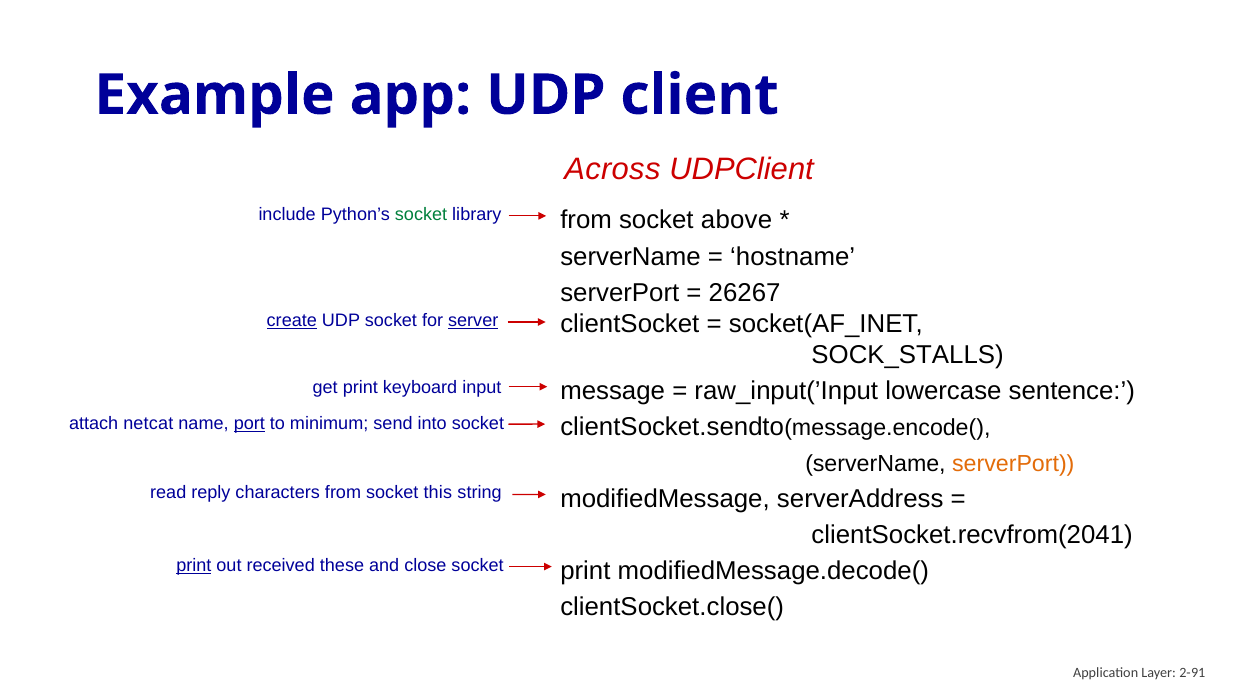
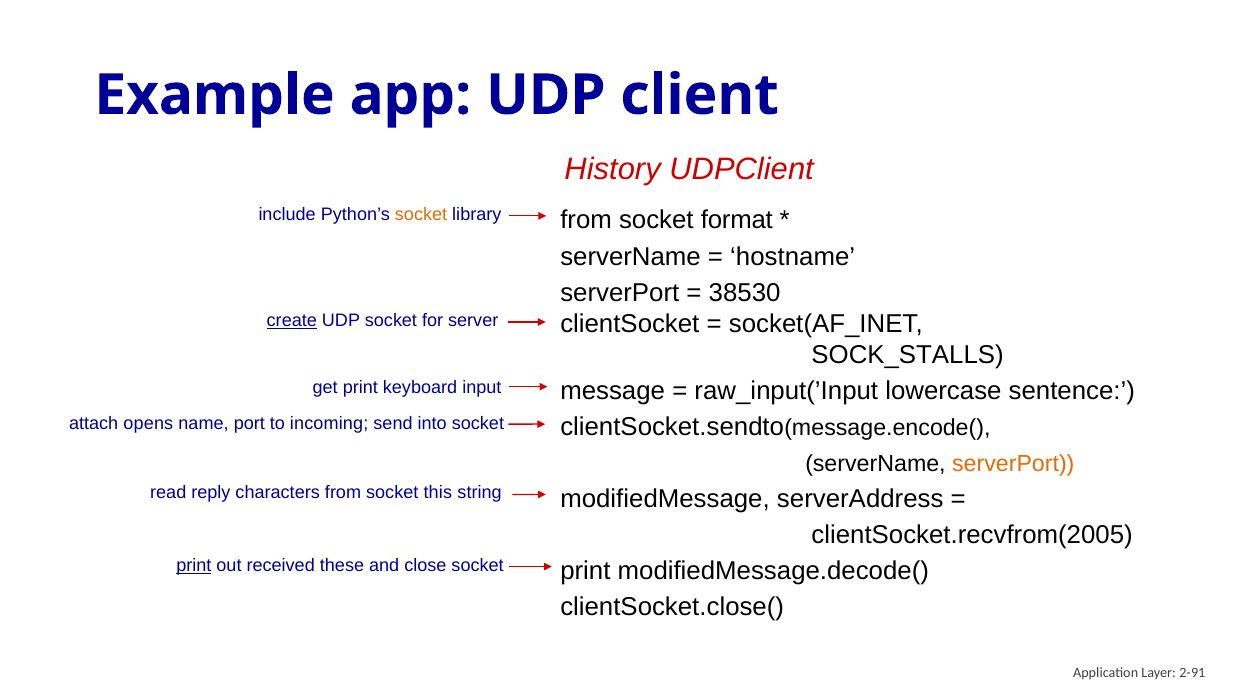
Across: Across -> History (613, 170)
socket colour: green -> orange (421, 215)
above: above -> format (737, 221)
26267: 26267 -> 38530 (745, 293)
server underline: present -> none (473, 321)
netcat: netcat -> opens (148, 424)
port underline: present -> none (249, 424)
minimum: minimum -> incoming (329, 424)
clientSocket.recvfrom(2041: clientSocket.recvfrom(2041 -> clientSocket.recvfrom(2005 (972, 535)
